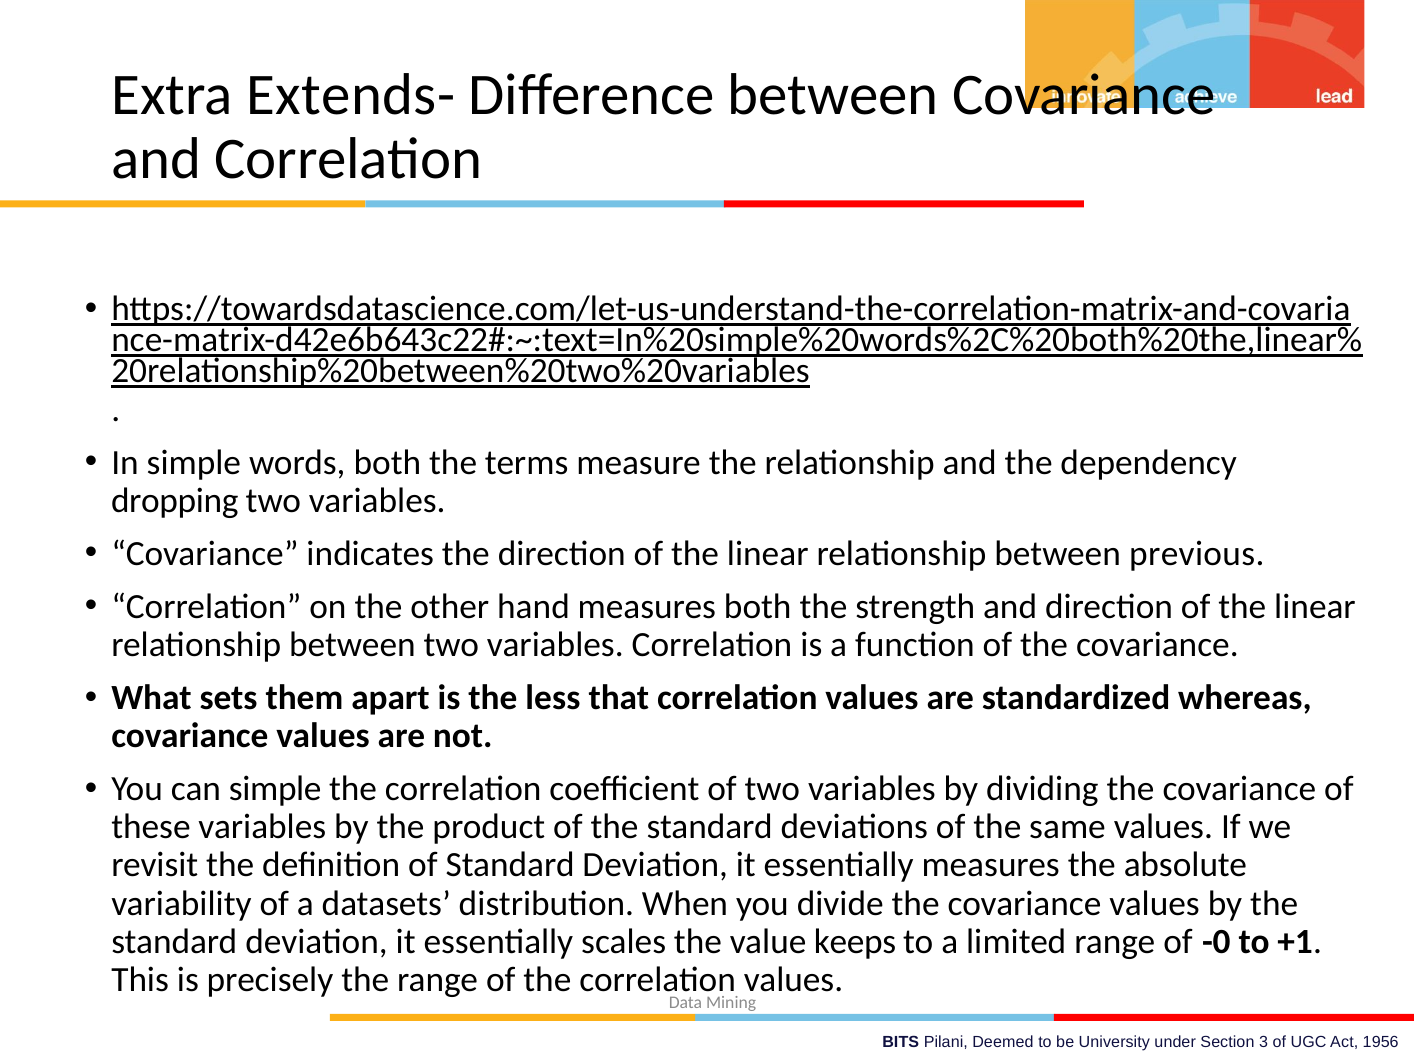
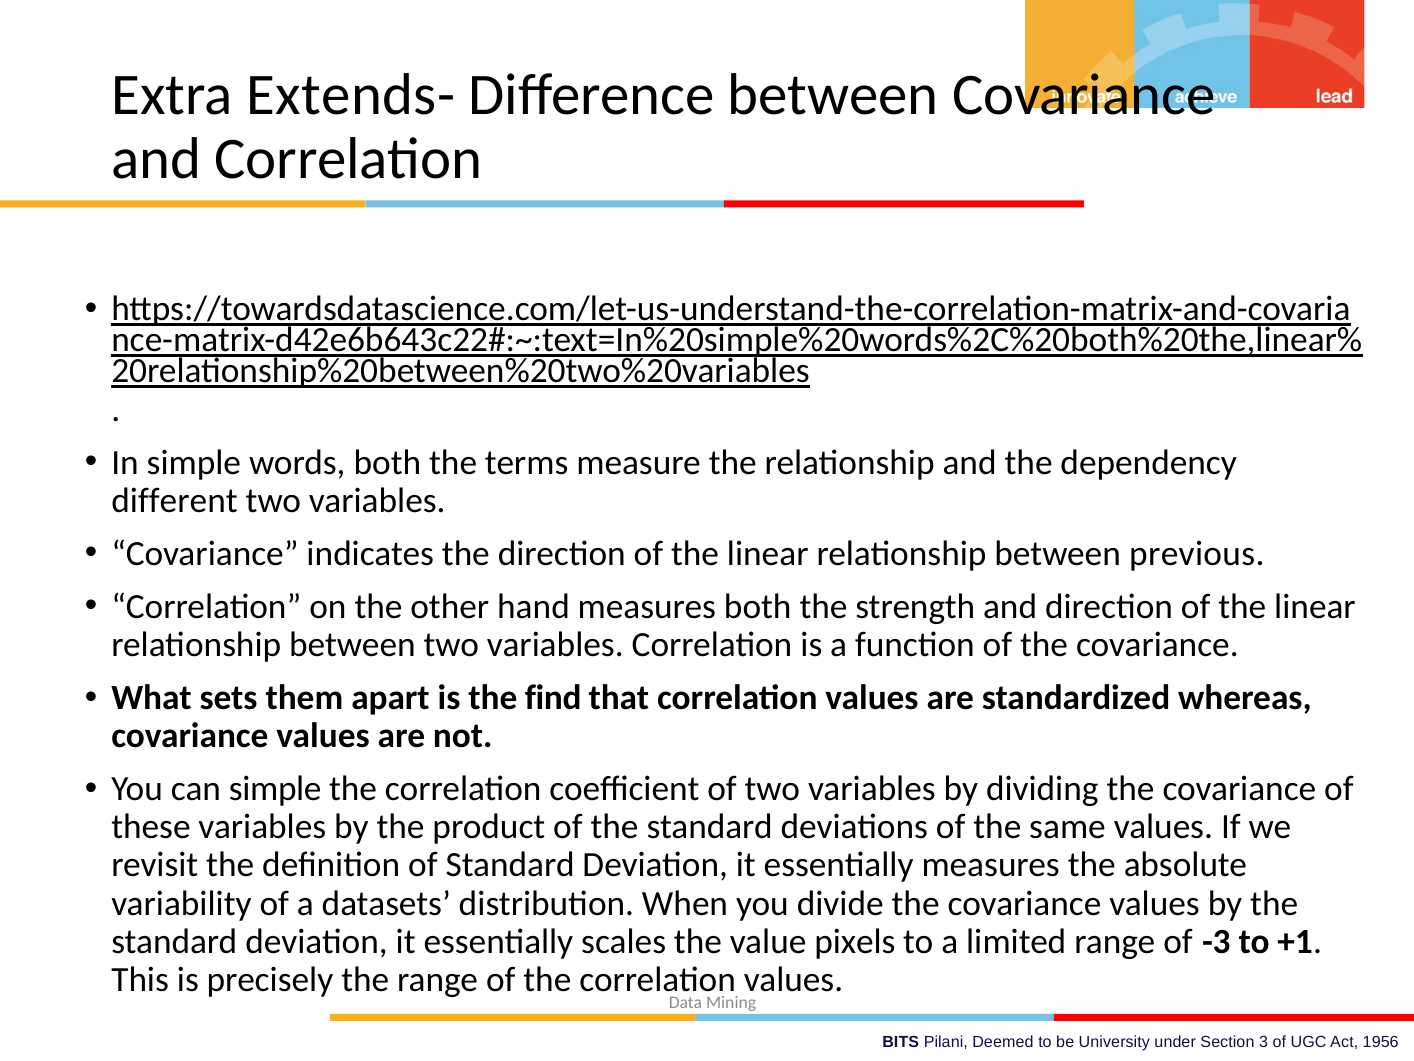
dropping: dropping -> different (175, 500)
less: less -> find (553, 697)
keeps: keeps -> pixels (855, 941)
-0: -0 -> -3 (1216, 941)
